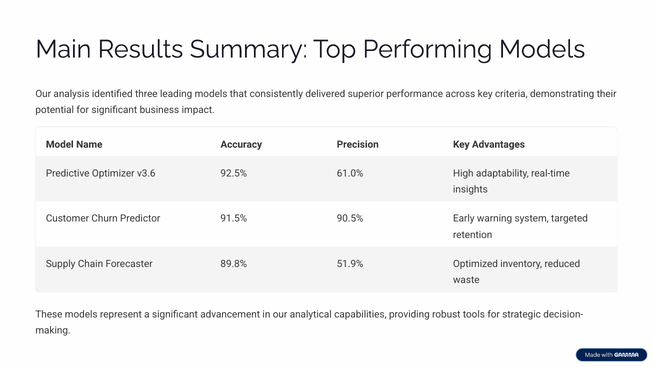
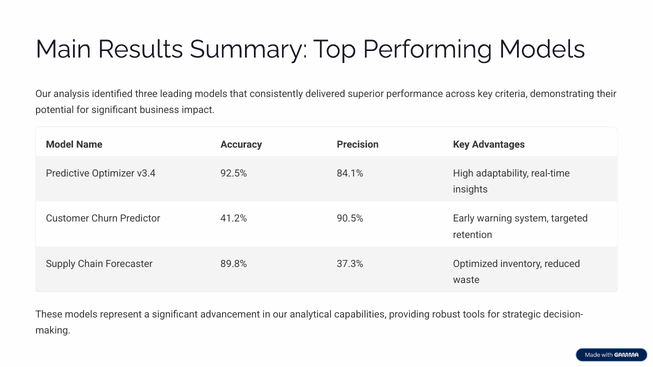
v3.6: v3.6 -> v3.4 (146, 174)
61.0%: 61.0% -> 84.1% (350, 174)
91.5%: 91.5% -> 41.2% (234, 219)
51.9%: 51.9% -> 37.3% (350, 264)
